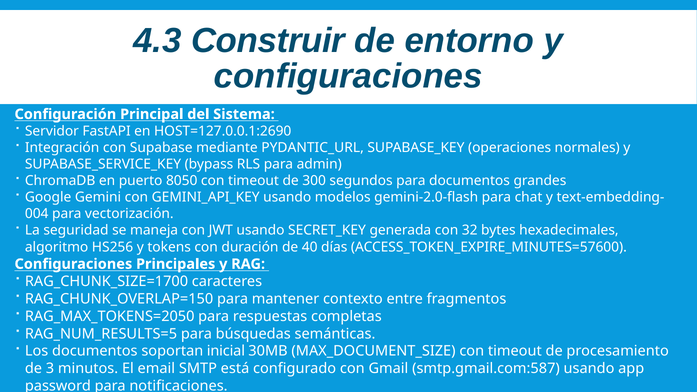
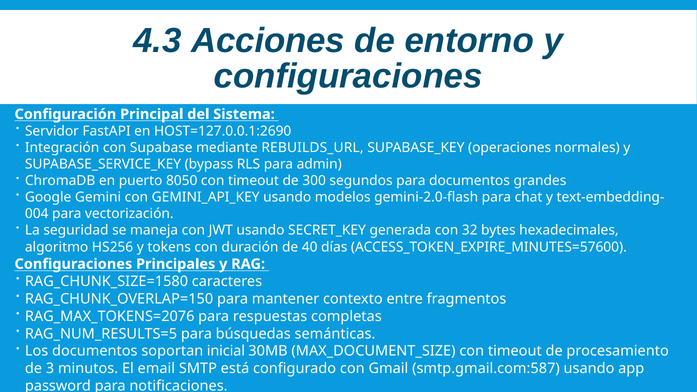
Construir: Construir -> Acciones (268, 41)
PYDANTIC_URL: PYDANTIC_URL -> REBUILDS_URL (312, 148)
RAG_CHUNK_SIZE=1700: RAG_CHUNK_SIZE=1700 -> RAG_CHUNK_SIZE=1580 (107, 281)
RAG_MAX_TOKENS=2050: RAG_MAX_TOKENS=2050 -> RAG_MAX_TOKENS=2076 (110, 316)
